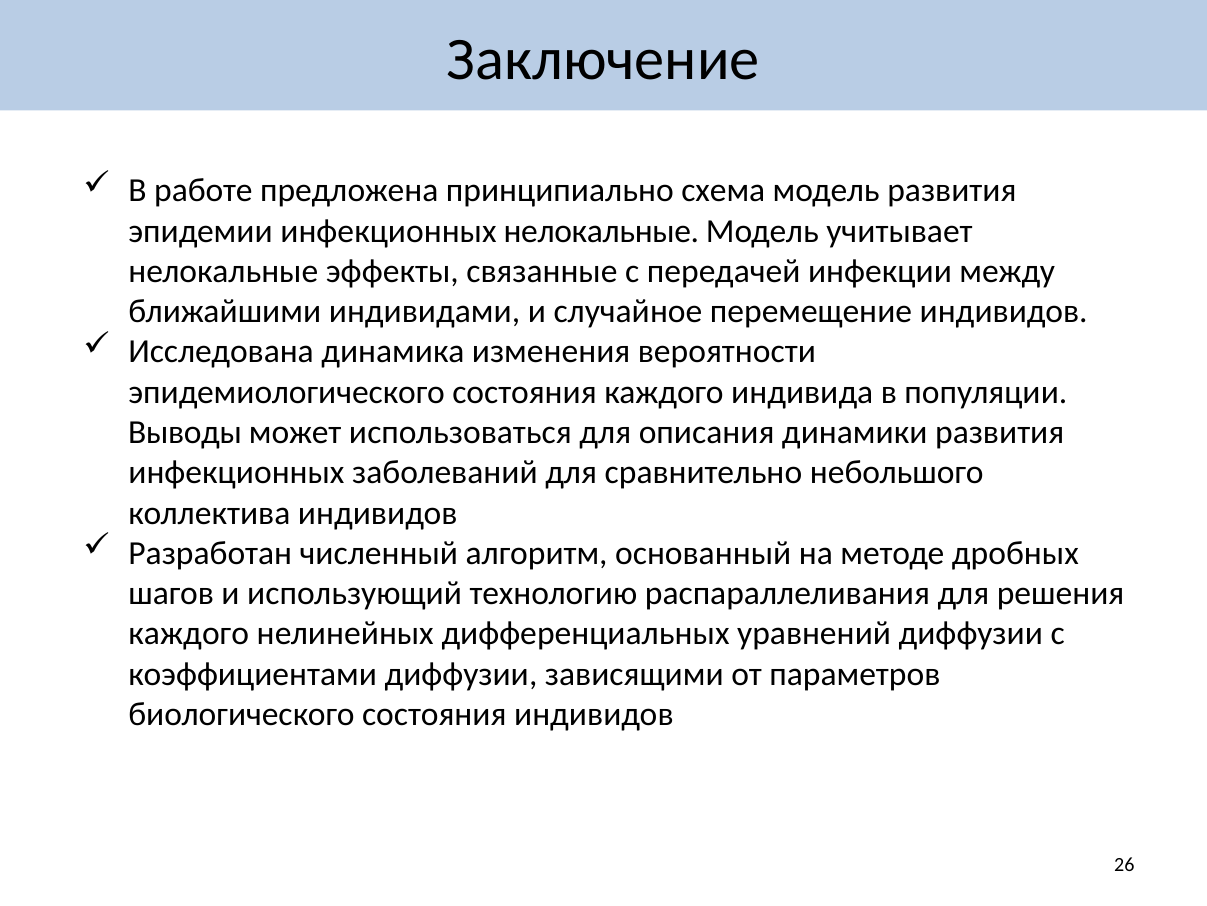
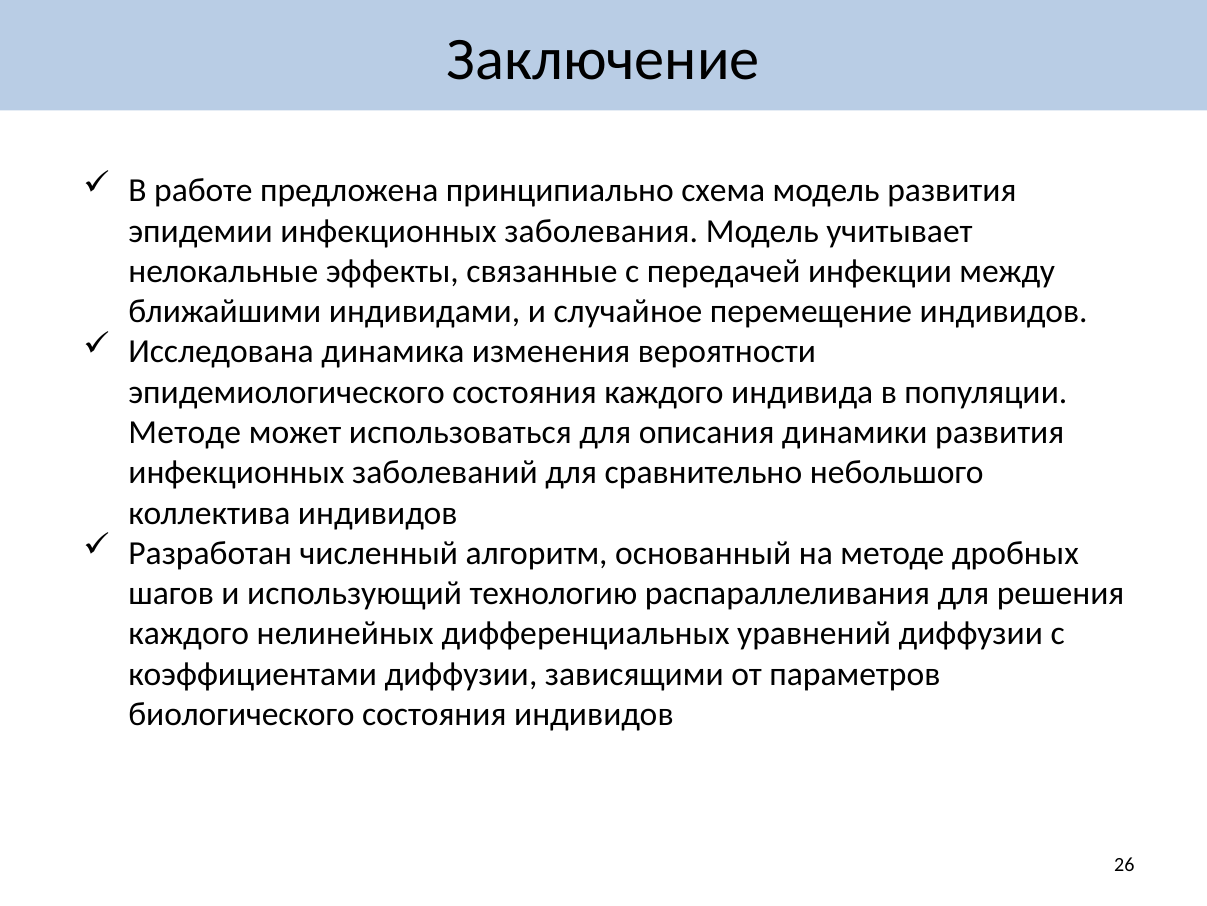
инфекционных нелокальные: нелокальные -> заболевания (601, 231)
Выводы: Выводы -> Методе (185, 432)
